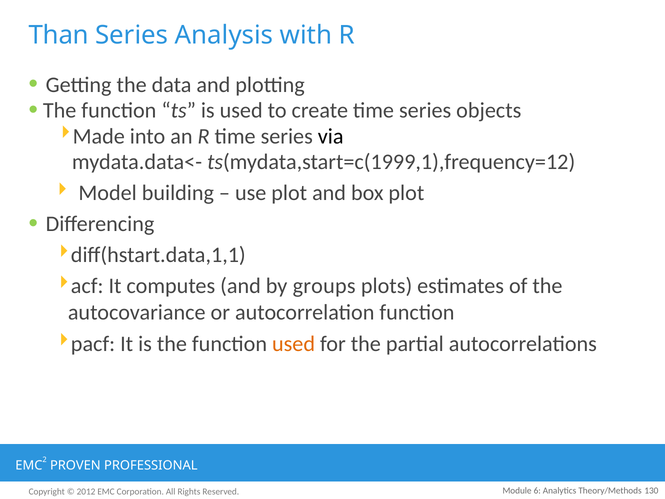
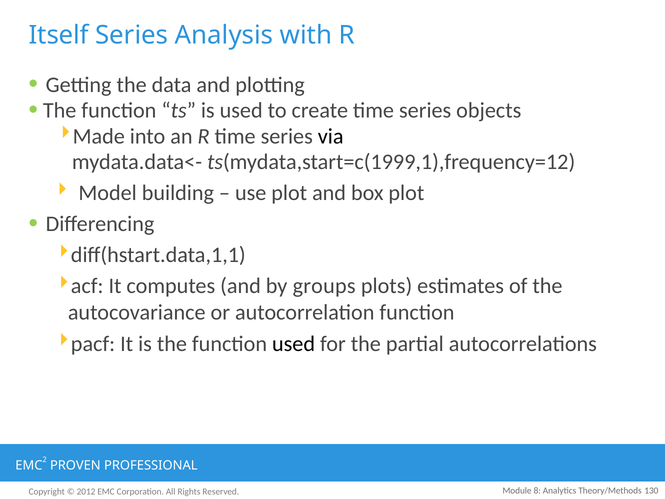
Than: Than -> Itself (59, 35)
used colour: orange -> black (294, 344)
6: 6 -> 8 (537, 490)
